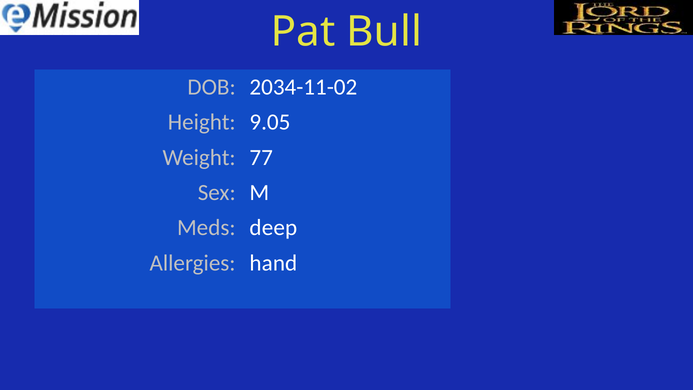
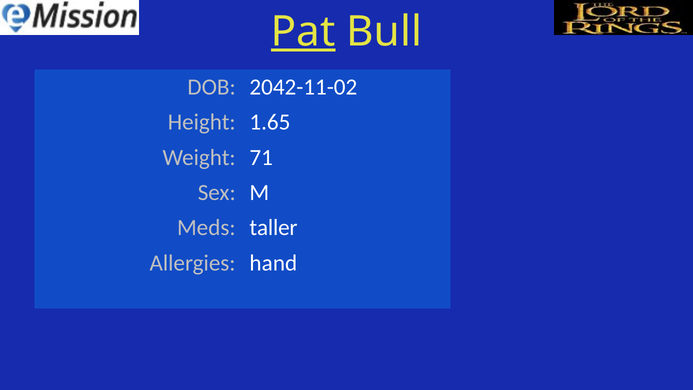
Pat underline: none -> present (303, 32)
2034-11-02: 2034-11-02 -> 2042-11-02 (303, 87)
9.05: 9.05 -> 1.65 (270, 122)
77: 77 -> 71 (261, 157)
deep: deep -> taller (273, 228)
